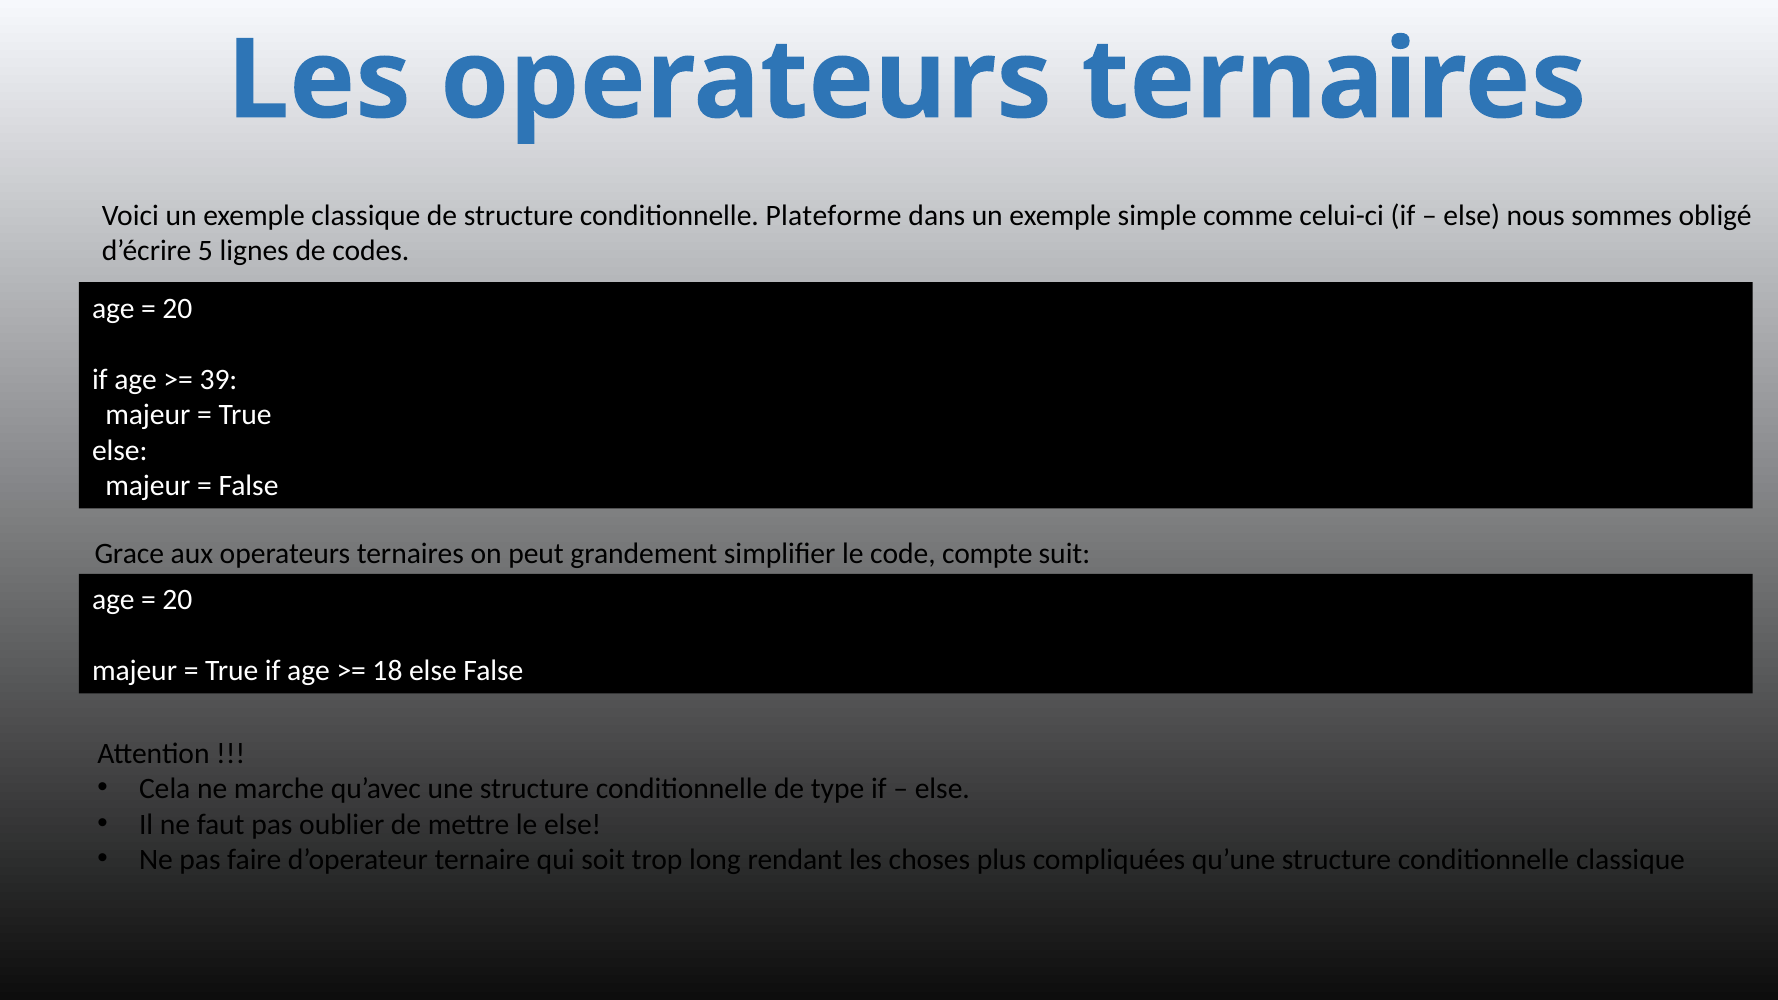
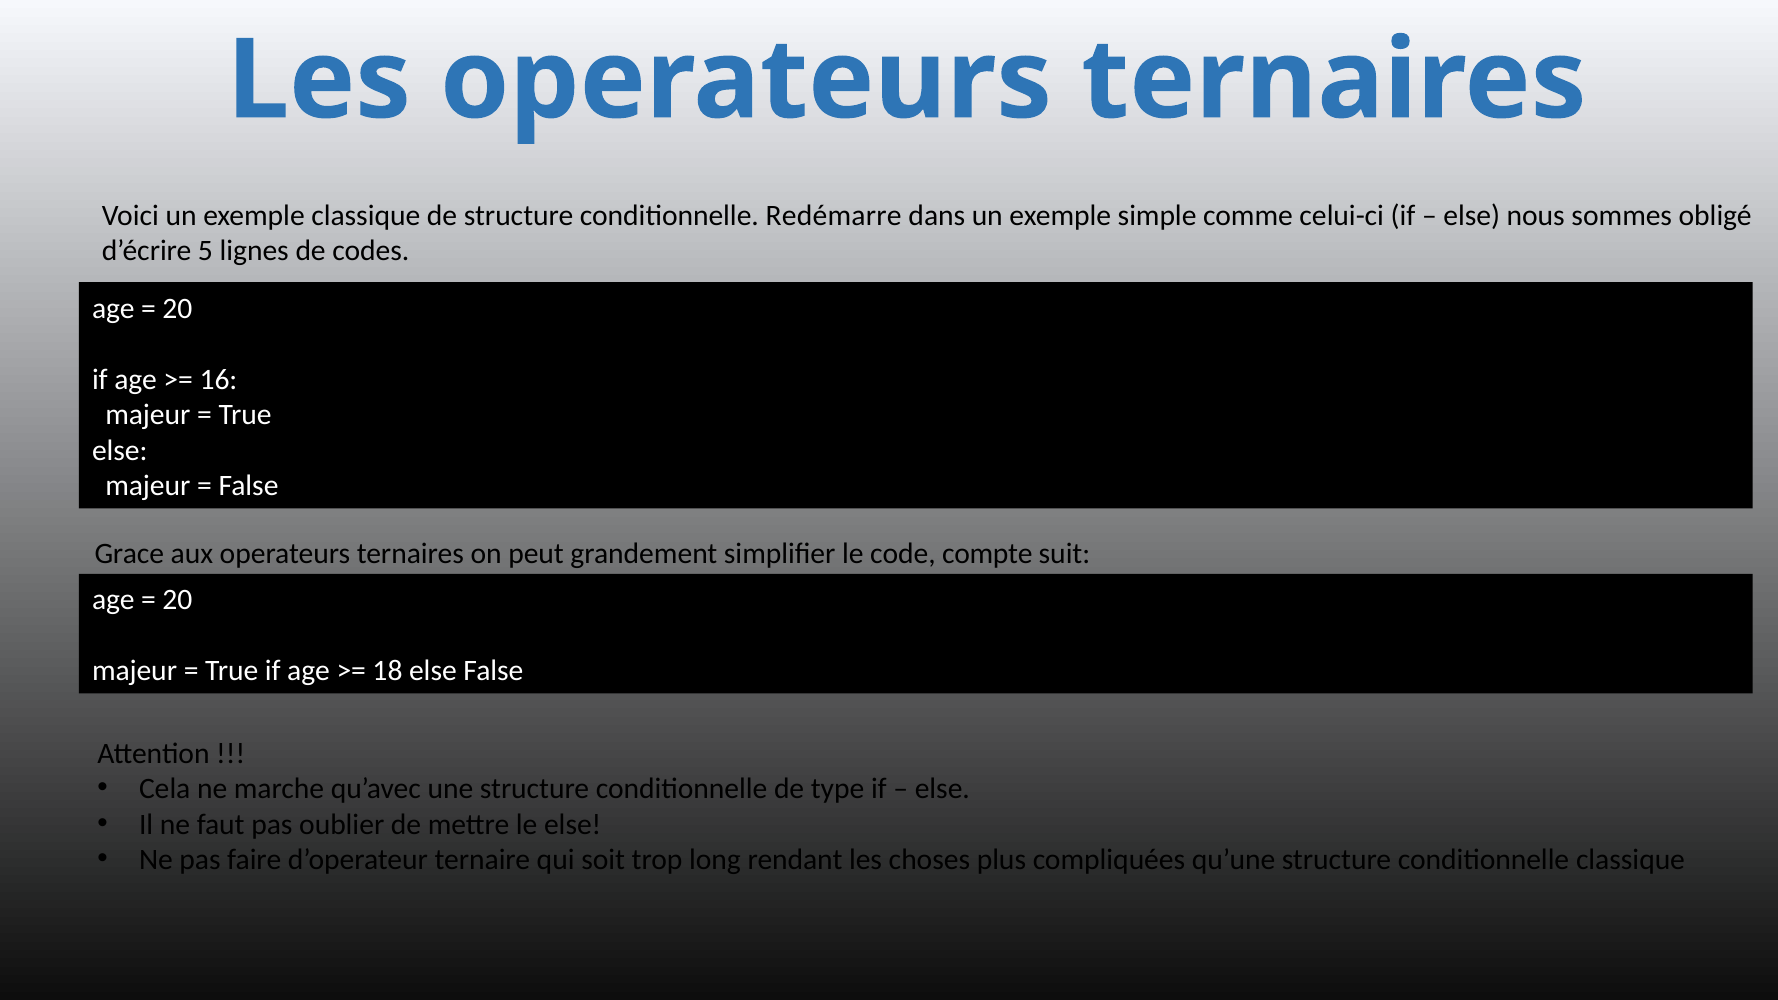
Plateforme: Plateforme -> Redémarre (834, 215)
39: 39 -> 16 (218, 380)
